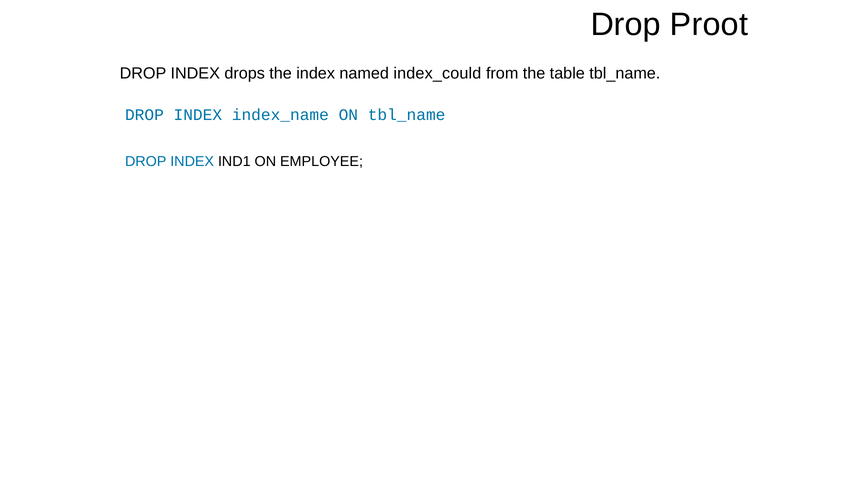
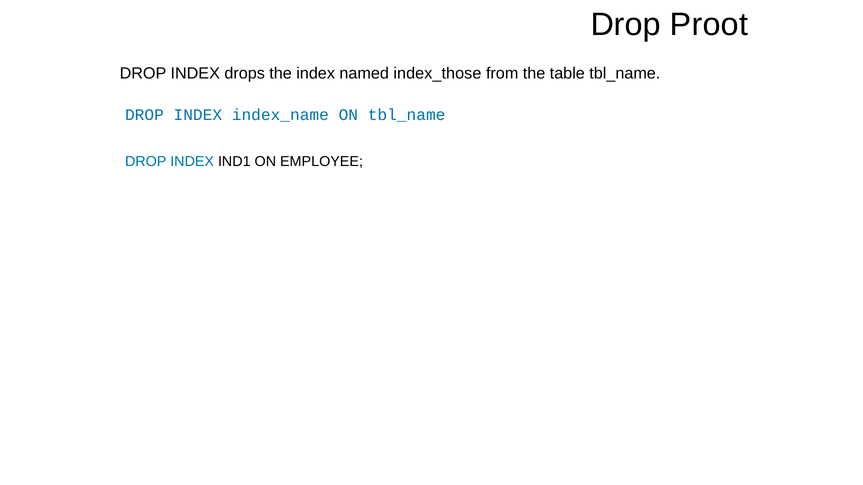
index_could: index_could -> index_those (437, 73)
